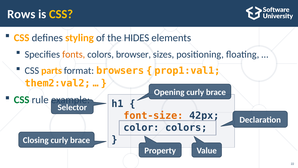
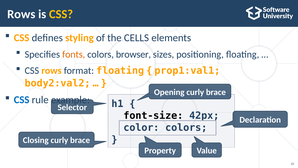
HIDES: HIDES -> CELLS (136, 38)
CSS parts: parts -> rows (51, 70)
format browsers: browsers -> floating (120, 70)
them2:val2: them2:val2 -> body2:val2 (58, 83)
CSS colour: green -> blue (22, 100)
font-size colour: orange -> black (153, 115)
